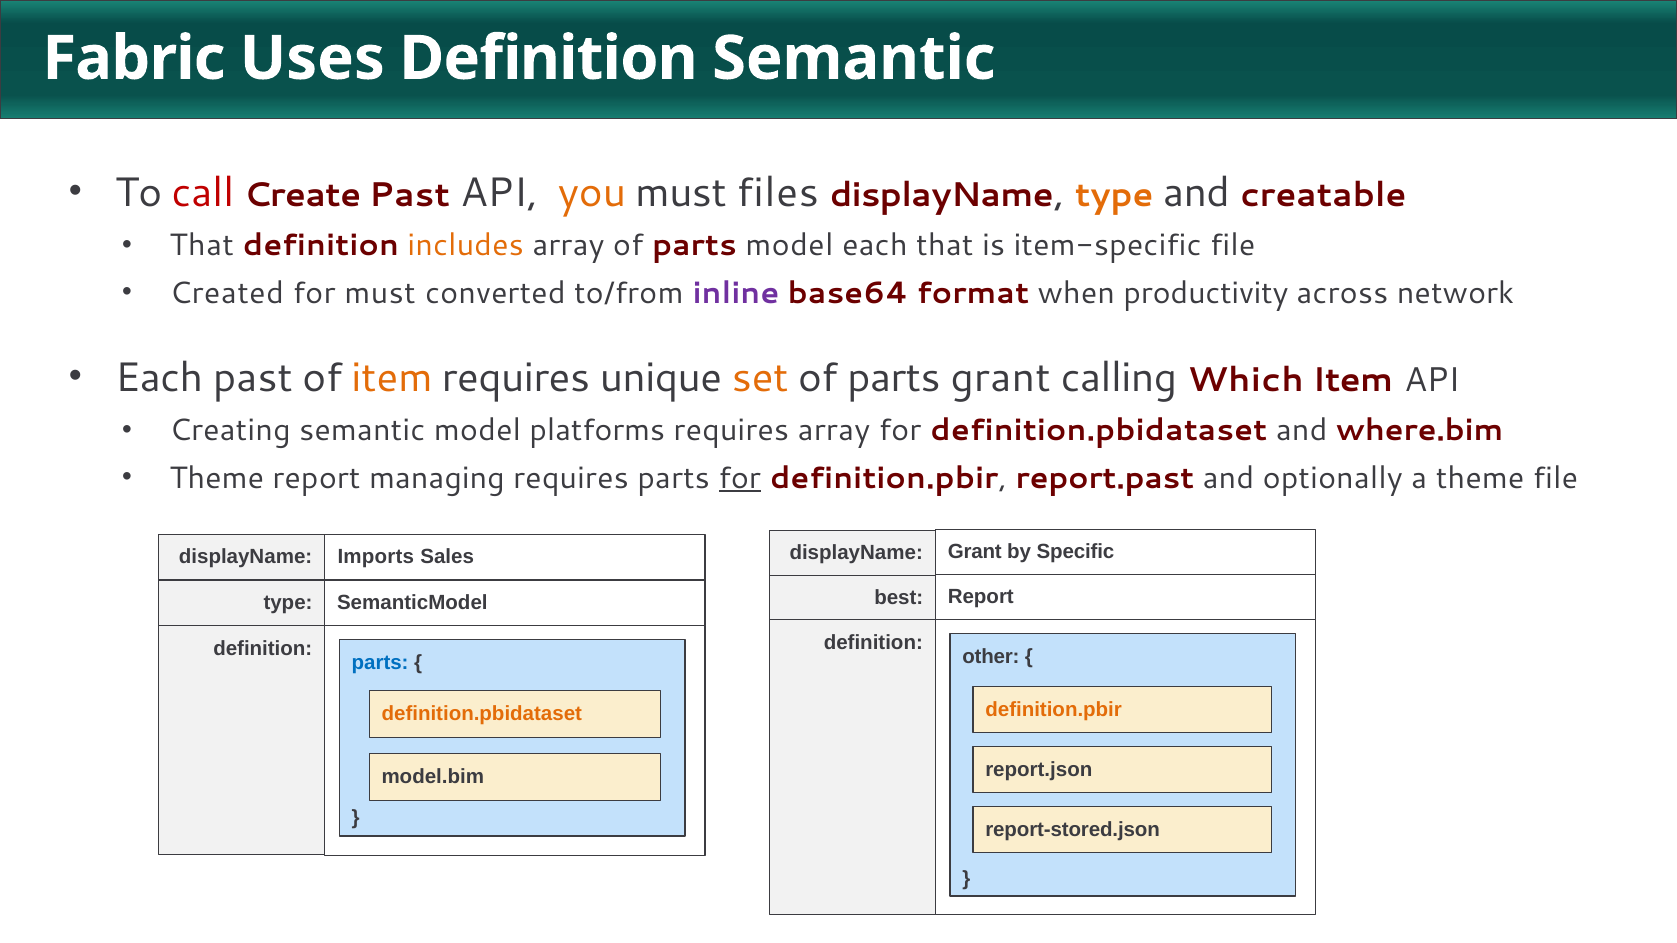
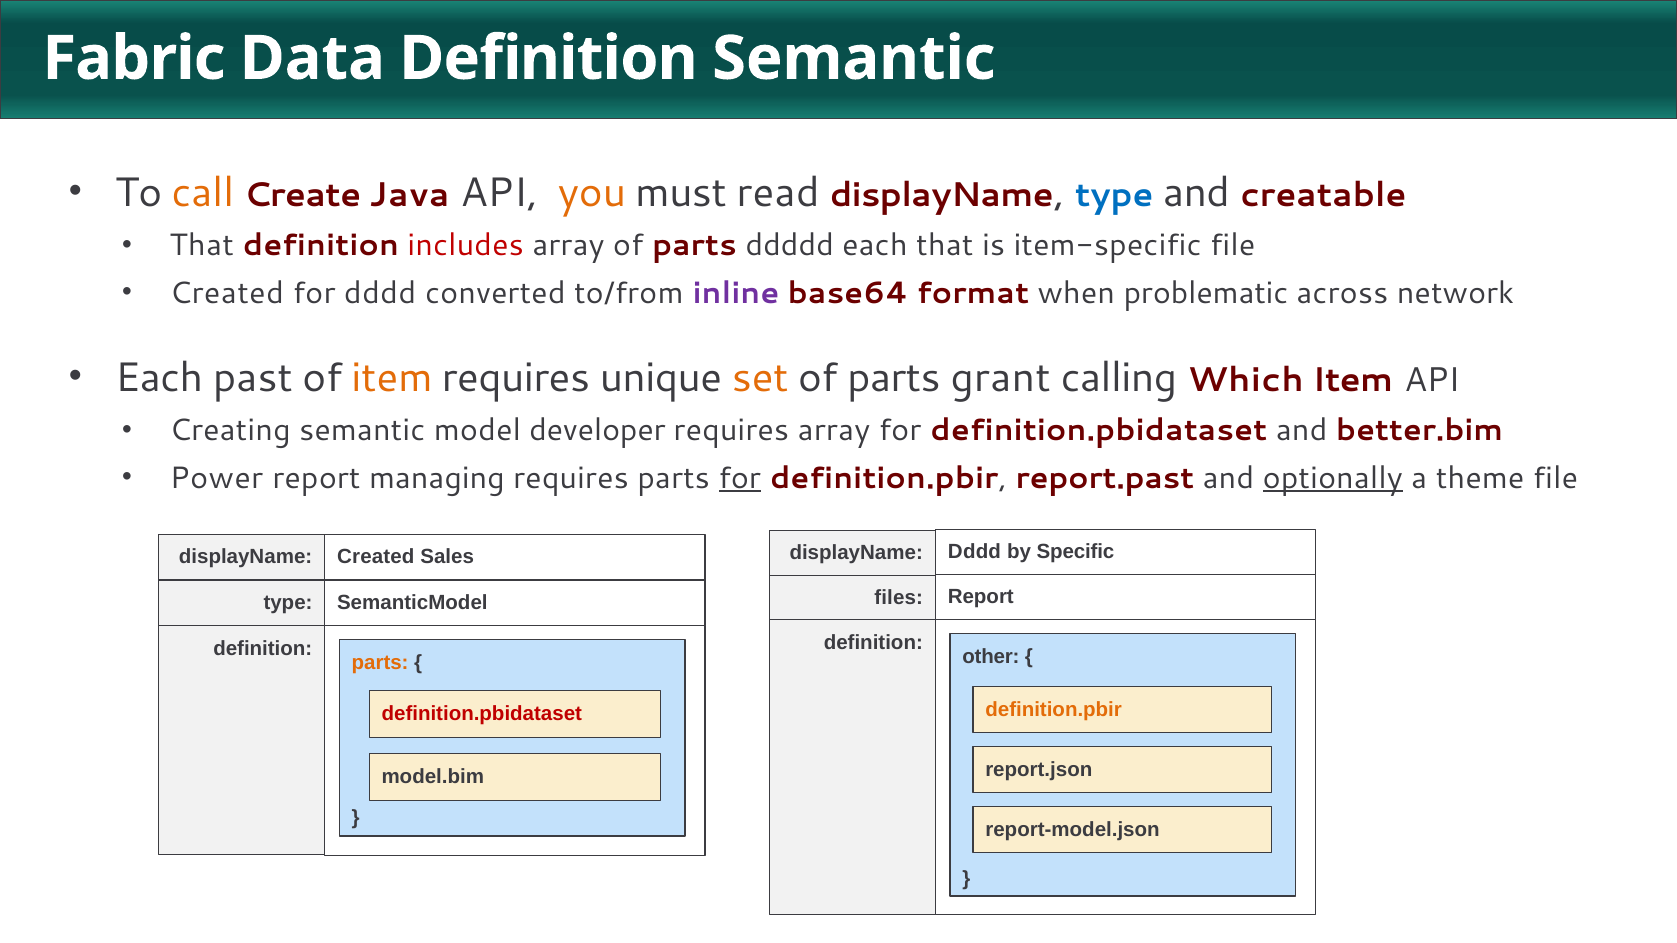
Uses: Uses -> Data (312, 59)
call colour: red -> orange (203, 193)
Create Past: Past -> Java (409, 195)
files: files -> read (778, 193)
type colour: orange -> blue (1114, 195)
includes colour: orange -> red (466, 246)
parts model: model -> ddddd (790, 246)
for must: must -> dddd (380, 293)
productivity: productivity -> problematic (1206, 293)
platforms: platforms -> developer (597, 431)
where.bim: where.bim -> better.bim (1420, 431)
Theme: Theme -> Power (216, 478)
optionally underline: none -> present (1333, 478)
Grant: Grant -> Dddd (975, 552)
Imports: Imports -> Created (376, 557)
best: best -> files (899, 598)
parts colour: blue -> orange (380, 663)
definition.pbidataset colour: orange -> red (482, 714)
report-stored.json: report-stored.json -> report-model.json (1073, 829)
